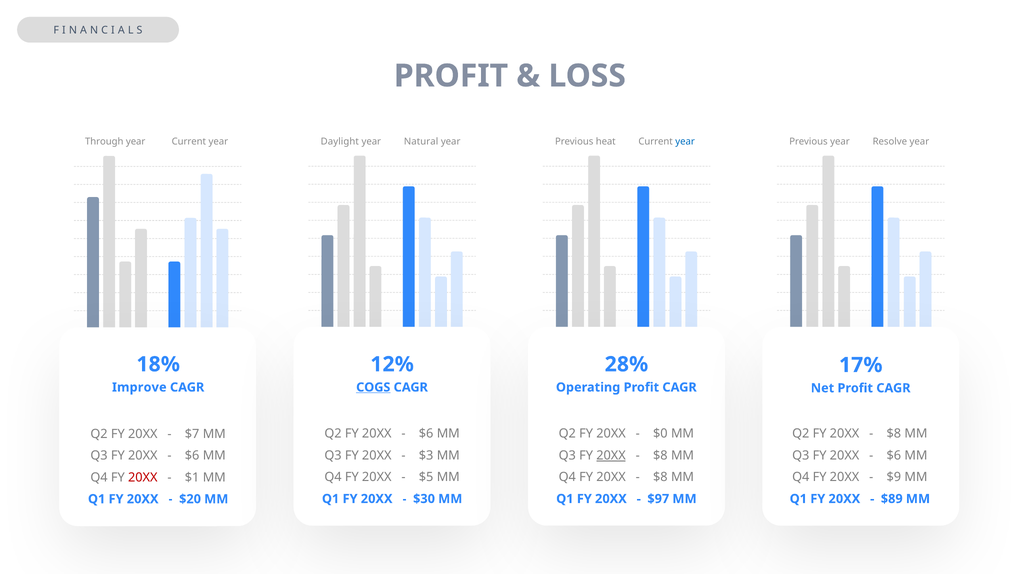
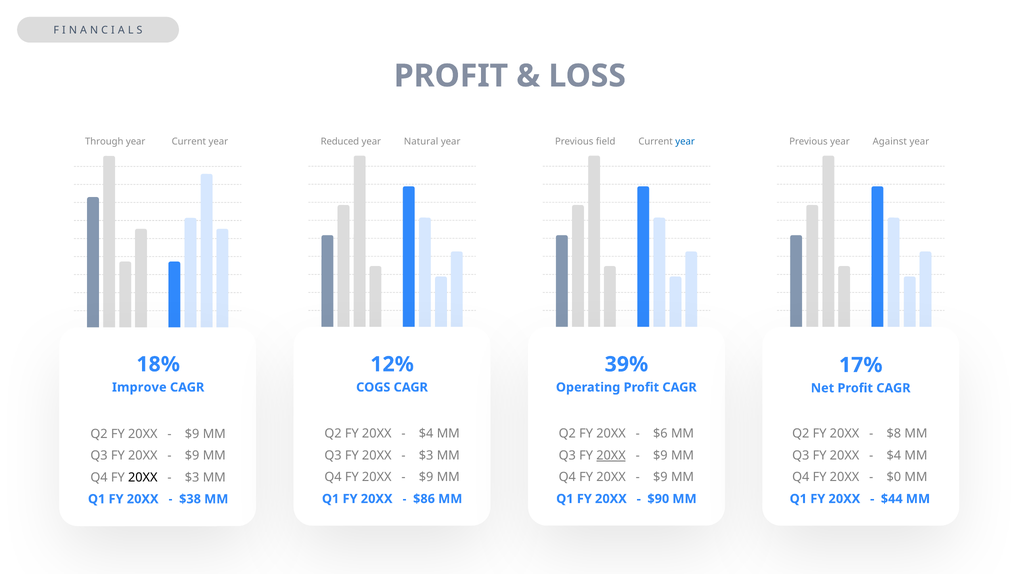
Daylight: Daylight -> Reduced (340, 141)
heat: heat -> field (606, 141)
Resolve: Resolve -> Against (890, 141)
28%: 28% -> 39% (626, 364)
COGS underline: present -> none (373, 387)
$6: $6 -> $4 (426, 434)
$0: $0 -> $6 (660, 434)
$7: $7 -> $9 (192, 434)
$8: $8 -> $9 (660, 455)
$6: $6 -> $4 (894, 455)
$6: $6 -> $9 (192, 455)
$5: $5 -> $9 (426, 477)
$8: $8 -> $9 (660, 477)
$9: $9 -> $0 (894, 477)
20XX colour: red -> black (143, 477)
$1: $1 -> $3 (192, 477)
$30: $30 -> $86 (424, 499)
$97: $97 -> $90 (658, 499)
$89: $89 -> $44 (892, 499)
$20: $20 -> $38 (190, 499)
